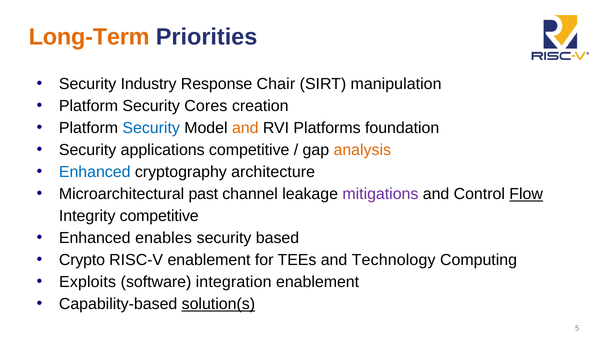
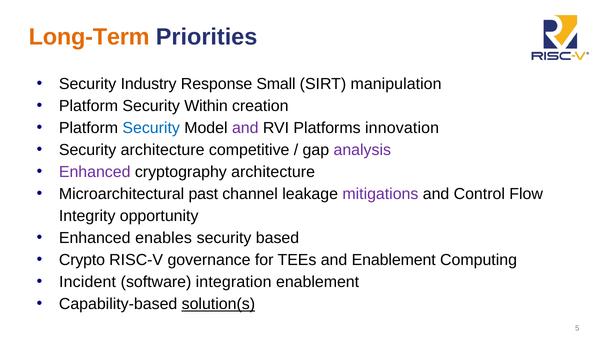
Chair: Chair -> Small (276, 84)
Cores: Cores -> Within (206, 106)
and colour: orange -> purple (245, 128)
foundation: foundation -> innovation (402, 128)
Security applications: applications -> architecture (163, 150)
analysis colour: orange -> purple (362, 150)
Enhanced colour: blue -> purple (95, 172)
Flow underline: present -> none (526, 194)
Integrity competitive: competitive -> opportunity (159, 216)
RISC-V enablement: enablement -> governance (209, 260)
and Technology: Technology -> Enablement (394, 260)
Exploits: Exploits -> Incident (88, 282)
